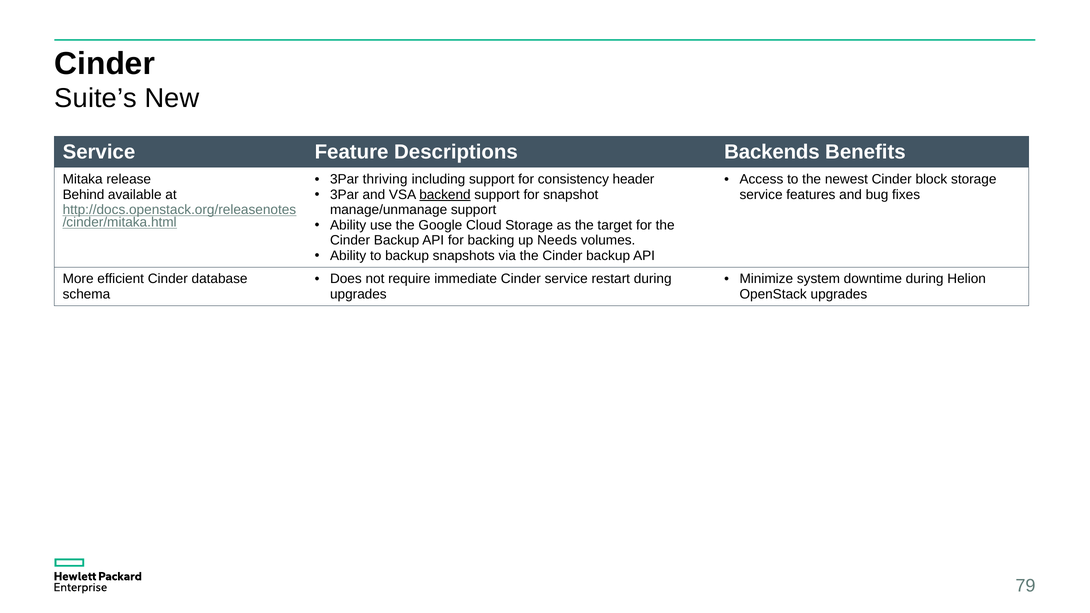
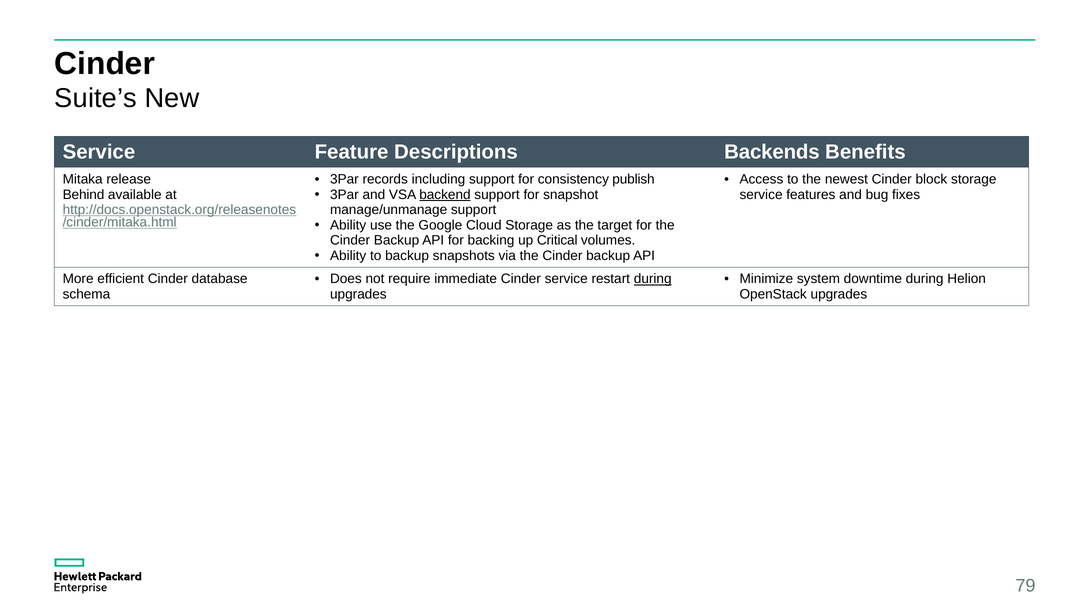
thriving: thriving -> records (385, 179)
header: header -> publish (633, 179)
Needs: Needs -> Critical (557, 240)
during underline: none -> present (653, 279)
